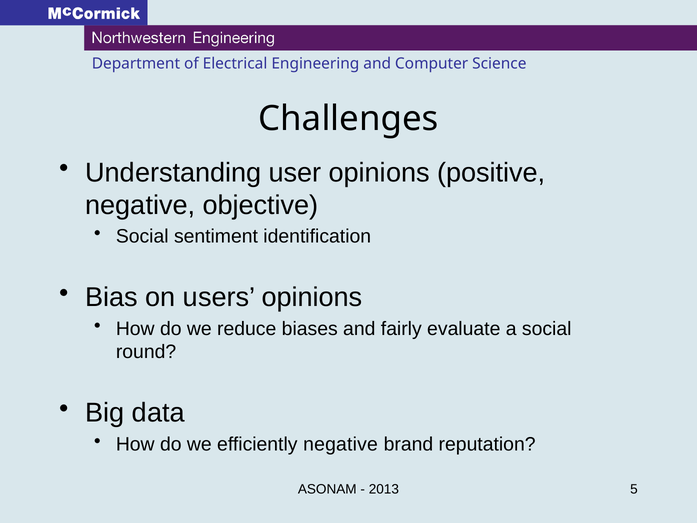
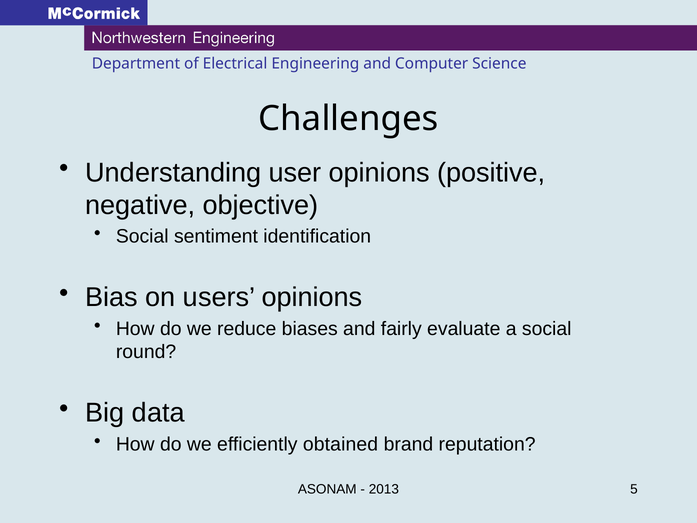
efficiently negative: negative -> obtained (341, 444)
